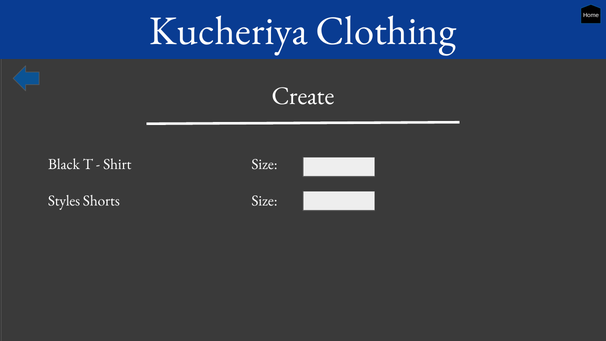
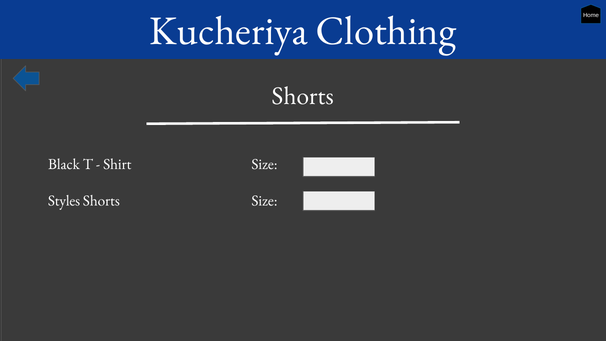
Create: Create -> Shorts (303, 96)
